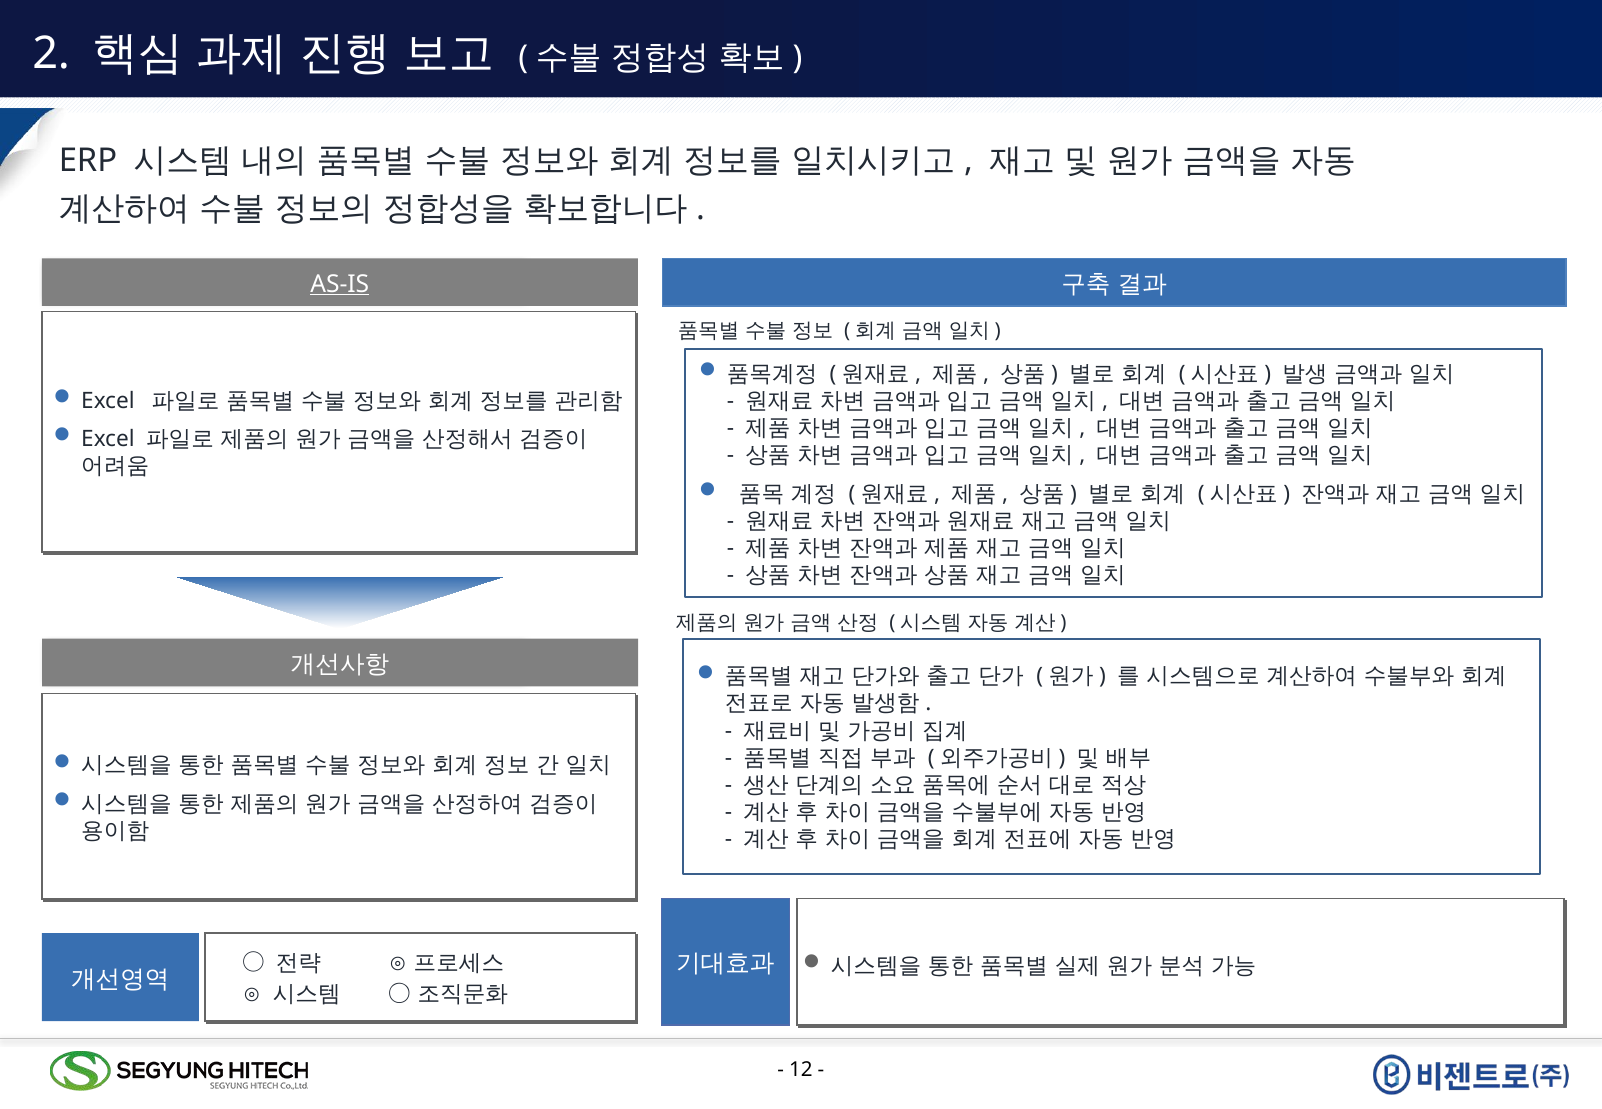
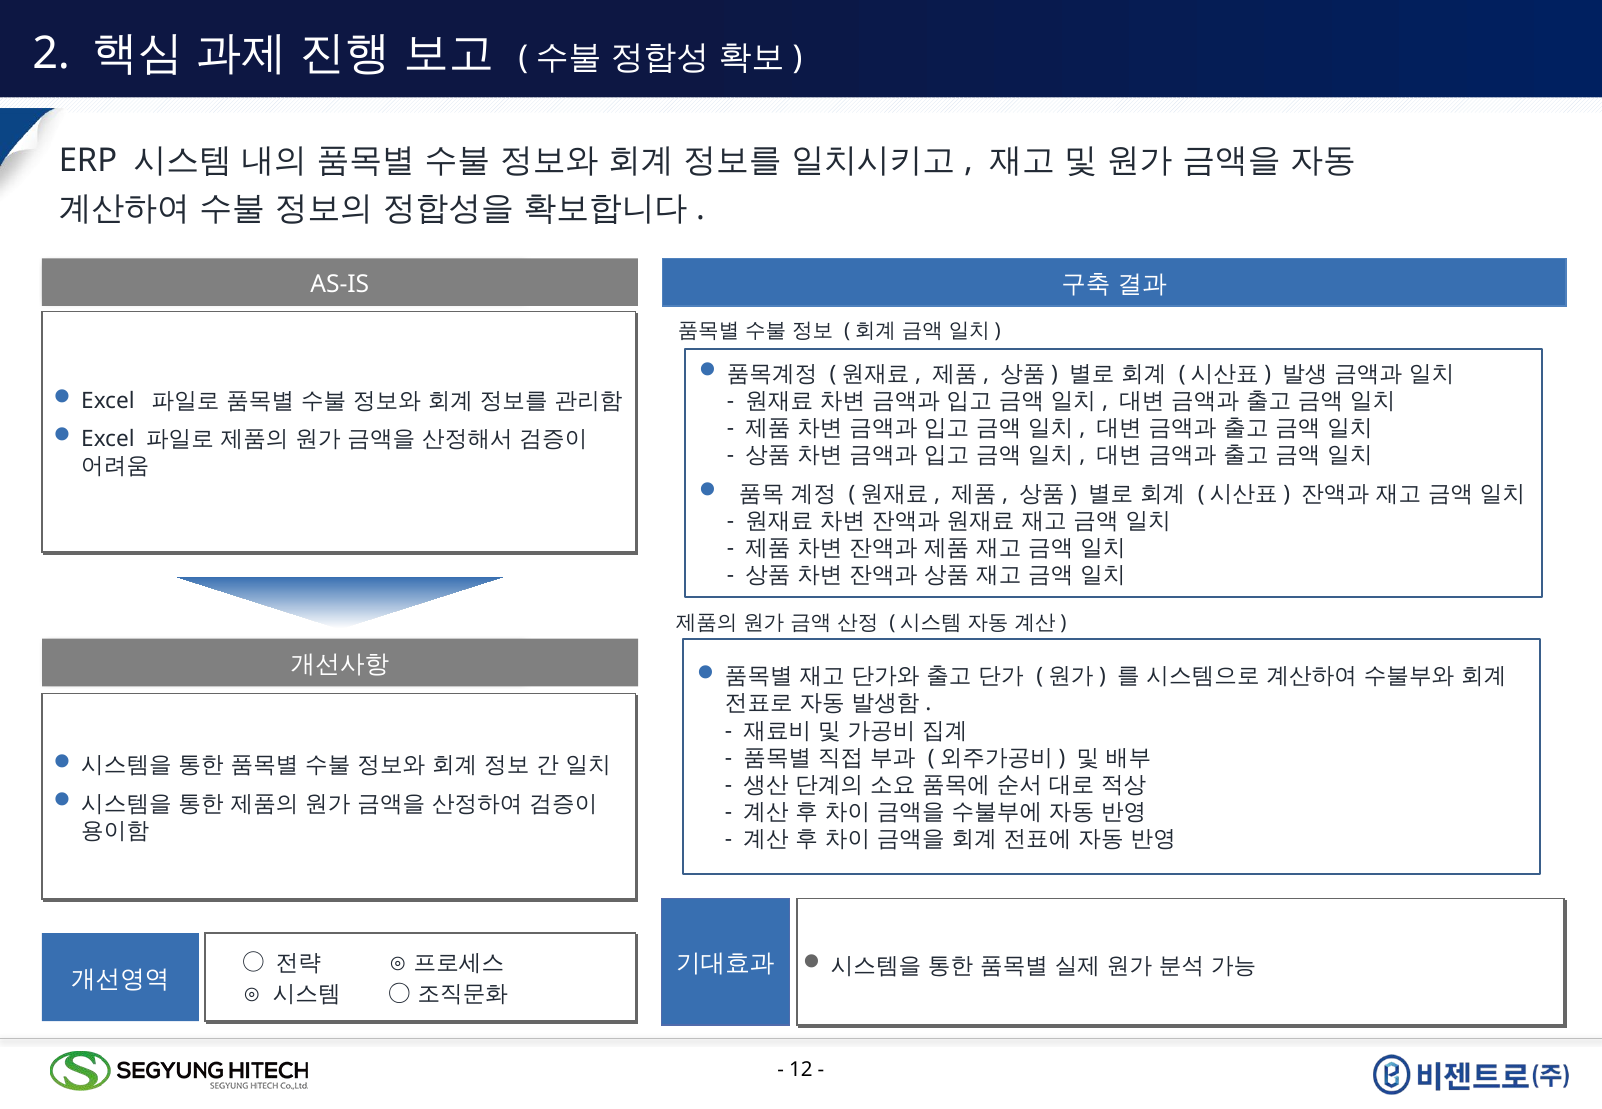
AS-IS underline: present -> none (340, 284)
